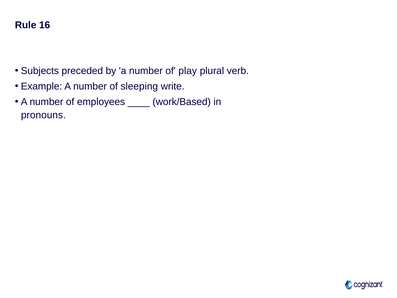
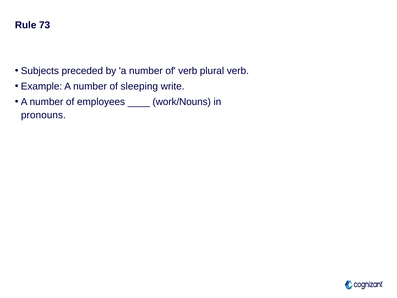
16: 16 -> 73 (45, 25)
of play: play -> verb (188, 71)
work/Based: work/Based -> work/Nouns (182, 102)
